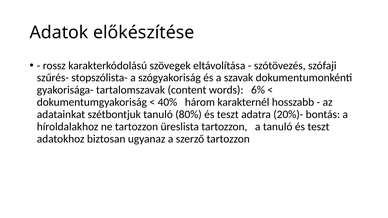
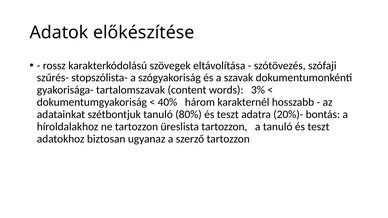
6%: 6% -> 3% (258, 90)
